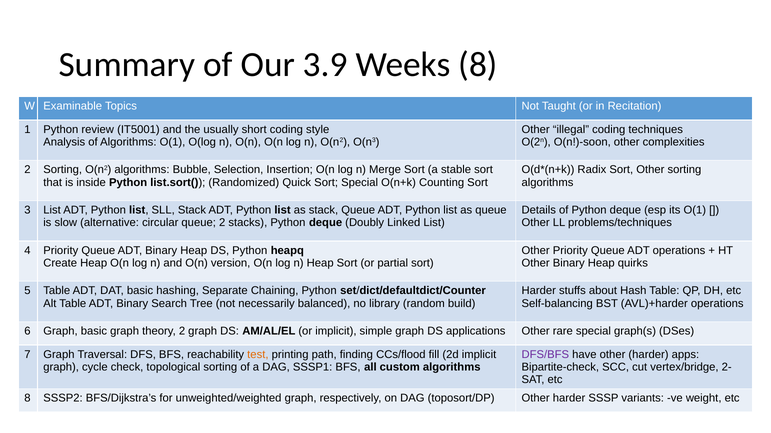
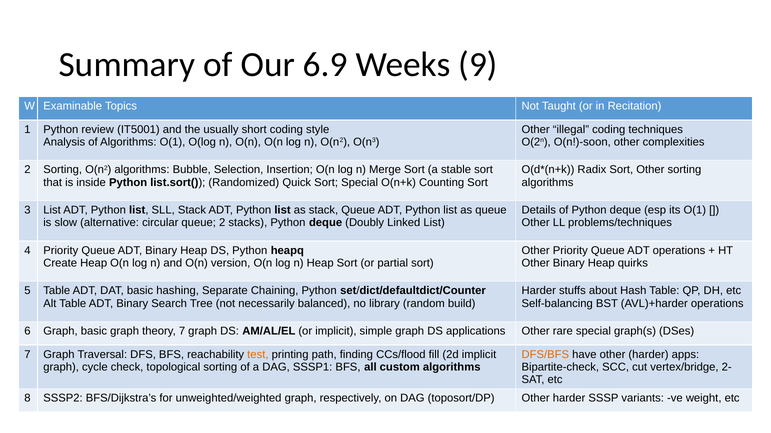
3.9: 3.9 -> 6.9 (325, 65)
Weeks 8: 8 -> 9 (478, 65)
theory 2: 2 -> 7 (182, 332)
DFS/BFS colour: purple -> orange (545, 355)
